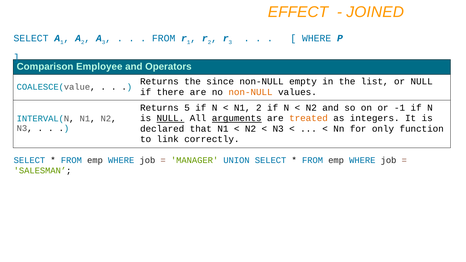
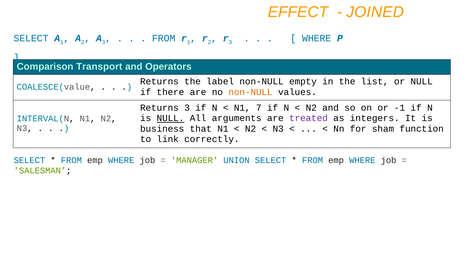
Employee: Employee -> Transport (99, 67)
since: since -> label (220, 82)
Returns 5: 5 -> 3 (187, 108)
N1 2: 2 -> 7 (259, 108)
arguments underline: present -> none (237, 118)
treated colour: orange -> purple (308, 118)
declared: declared -> business (162, 129)
only: only -> sham (383, 129)
